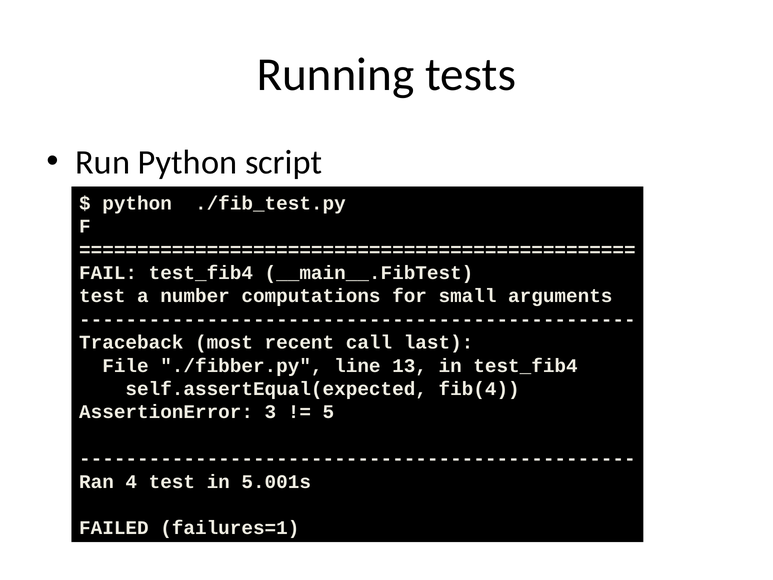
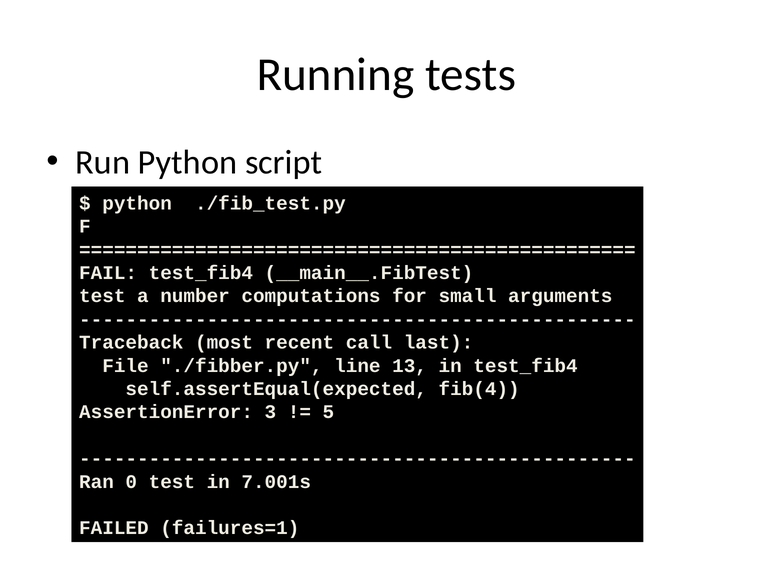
4: 4 -> 0 (131, 481)
5.001s: 5.001s -> 7.001s (276, 481)
